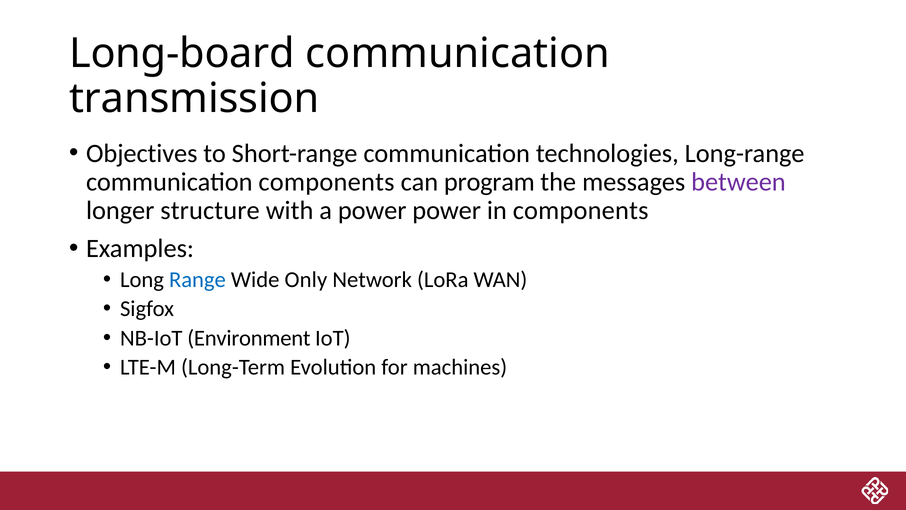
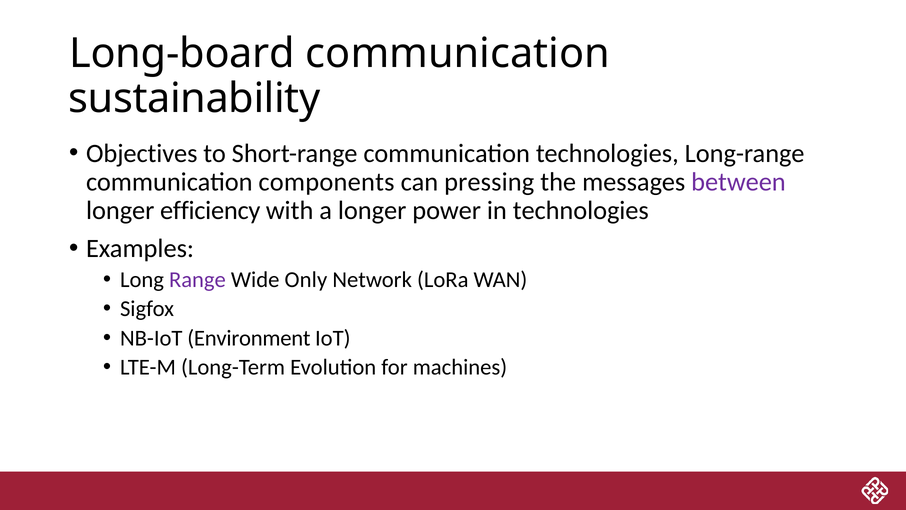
transmission: transmission -> sustainability (194, 99)
program: program -> pressing (489, 182)
structure: structure -> efficiency (210, 210)
a power: power -> longer (372, 210)
in components: components -> technologies (581, 210)
Range colour: blue -> purple (197, 279)
